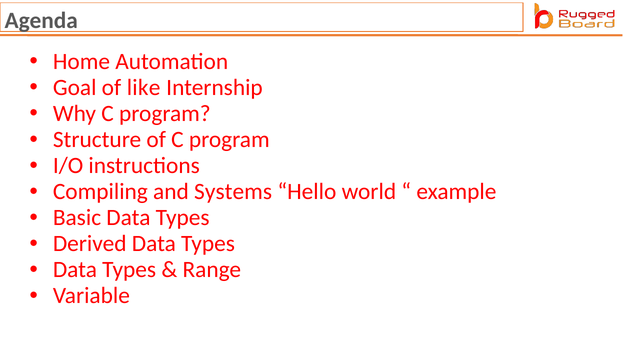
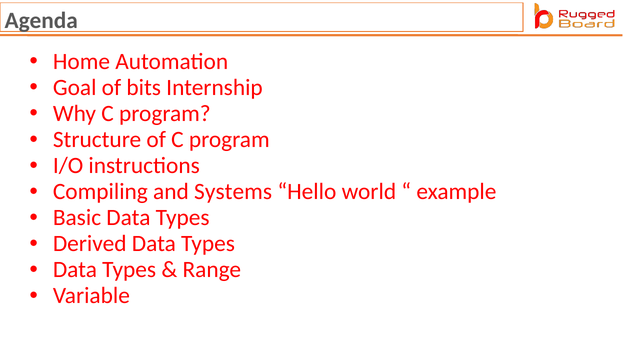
like: like -> bits (144, 88)
